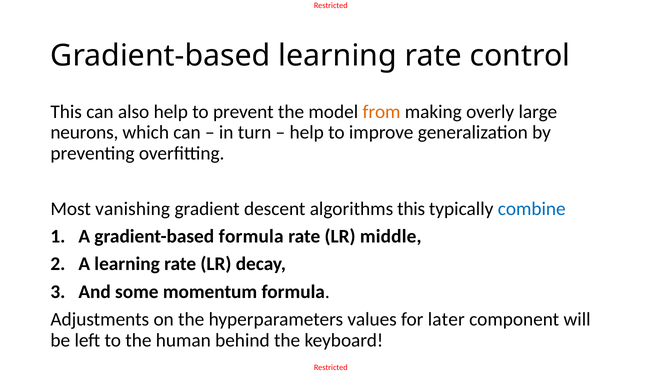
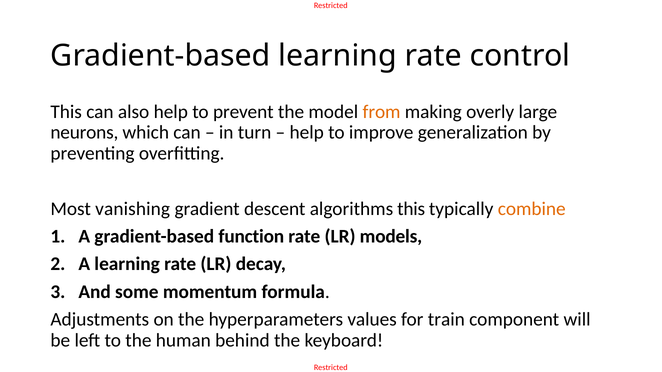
combine colour: blue -> orange (532, 209)
gradient-based formula: formula -> function (251, 237)
middle: middle -> models (391, 237)
later: later -> train (446, 320)
